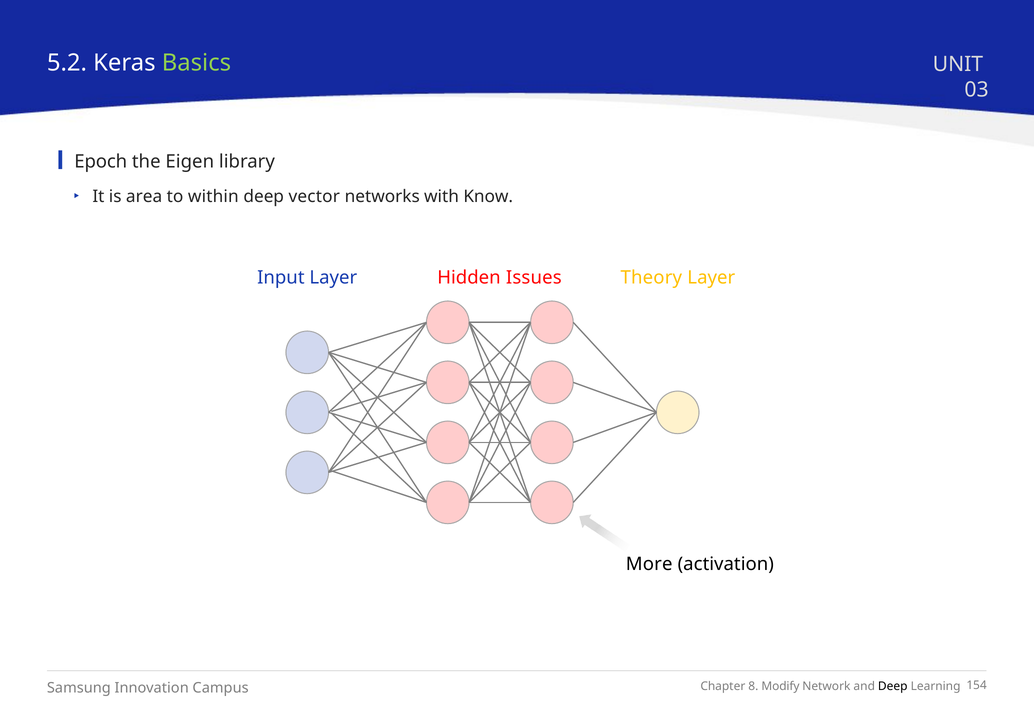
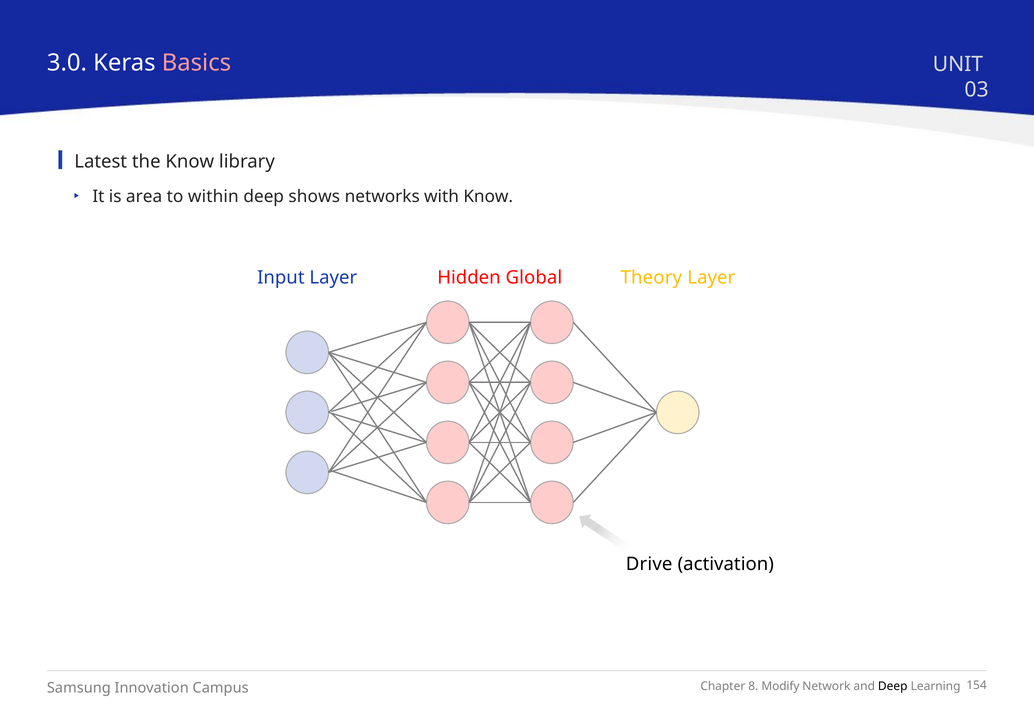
5.2: 5.2 -> 3.0 (67, 63)
Basics colour: light green -> pink (196, 63)
Epoch: Epoch -> Latest (101, 162)
the Eigen: Eigen -> Know (190, 162)
vector: vector -> shows (314, 197)
Issues: Issues -> Global (534, 277)
More: More -> Drive (649, 564)
